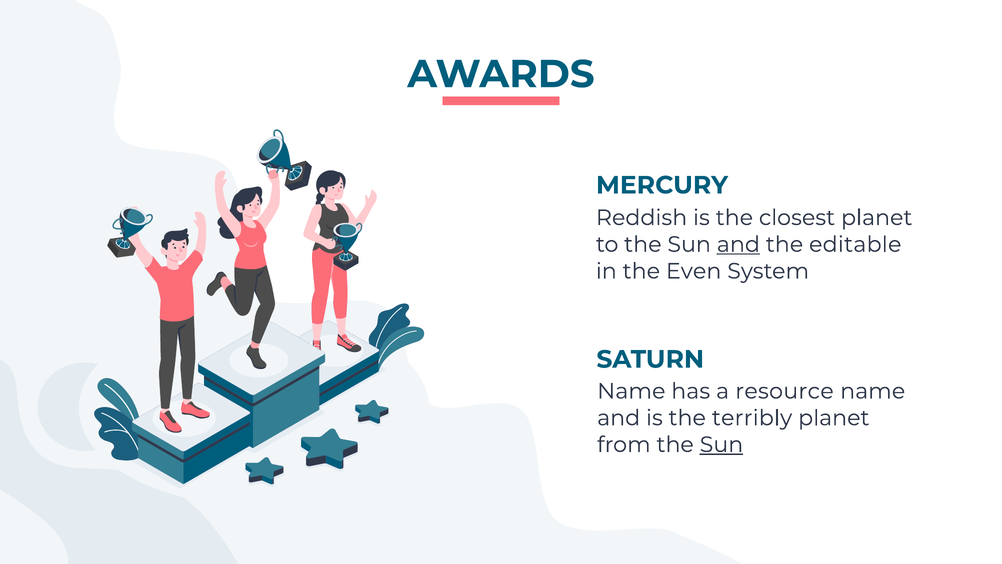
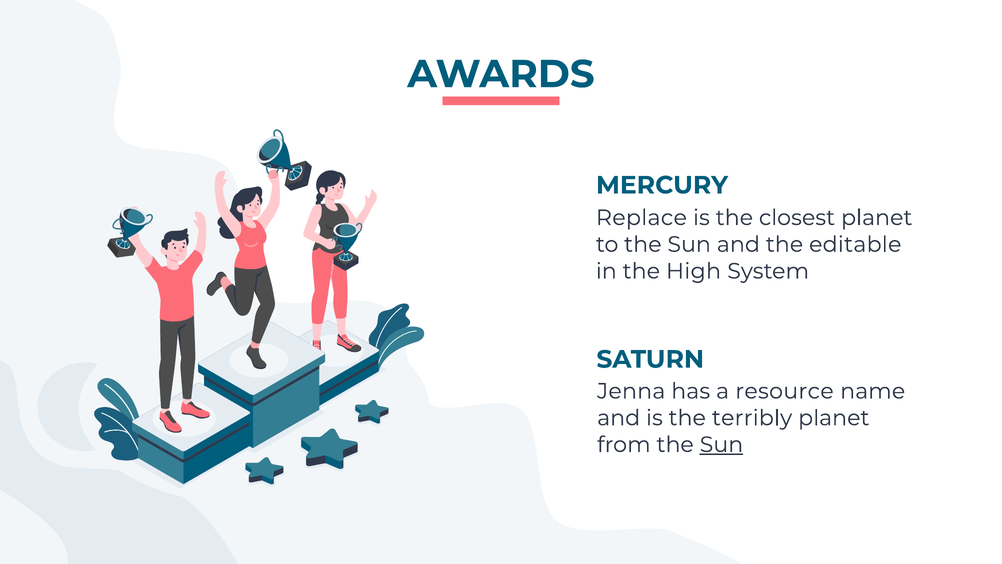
Reddish: Reddish -> Replace (641, 218)
and underline: present -> none (738, 244)
Even: Even -> High (694, 271)
Name: Name -> Jenna (631, 391)
